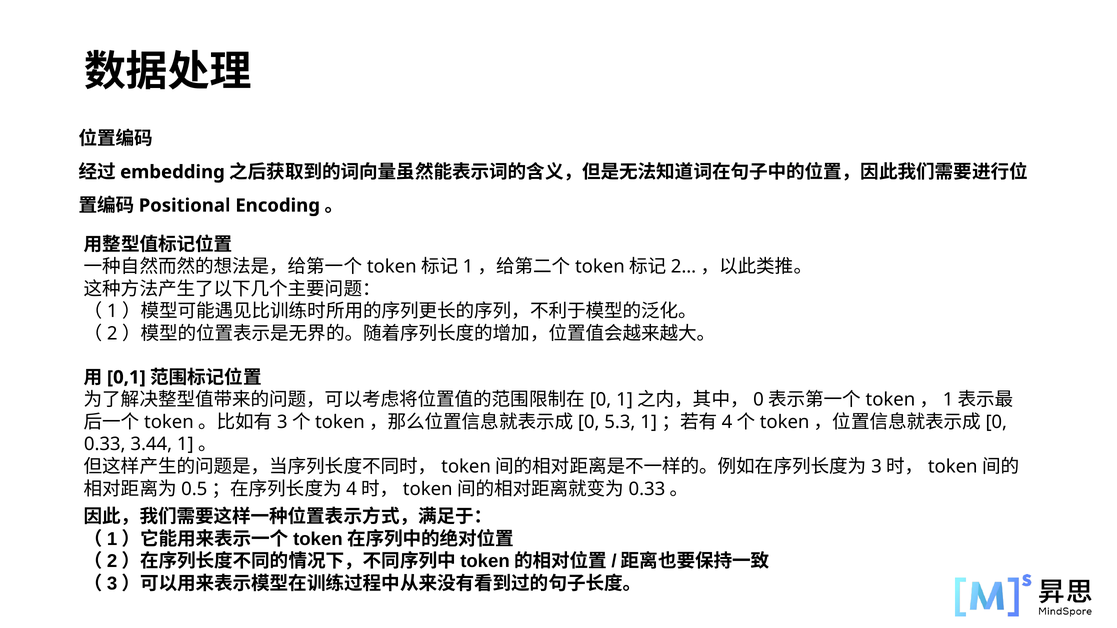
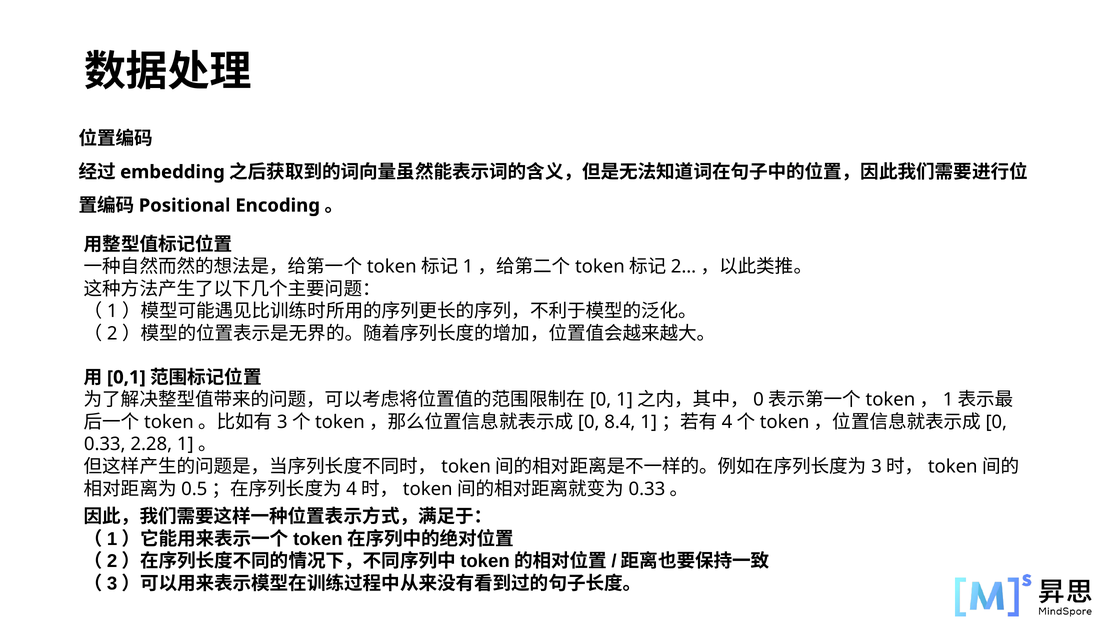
5.3: 5.3 -> 8.4 (620, 422)
3.44: 3.44 -> 2.28 (151, 445)
